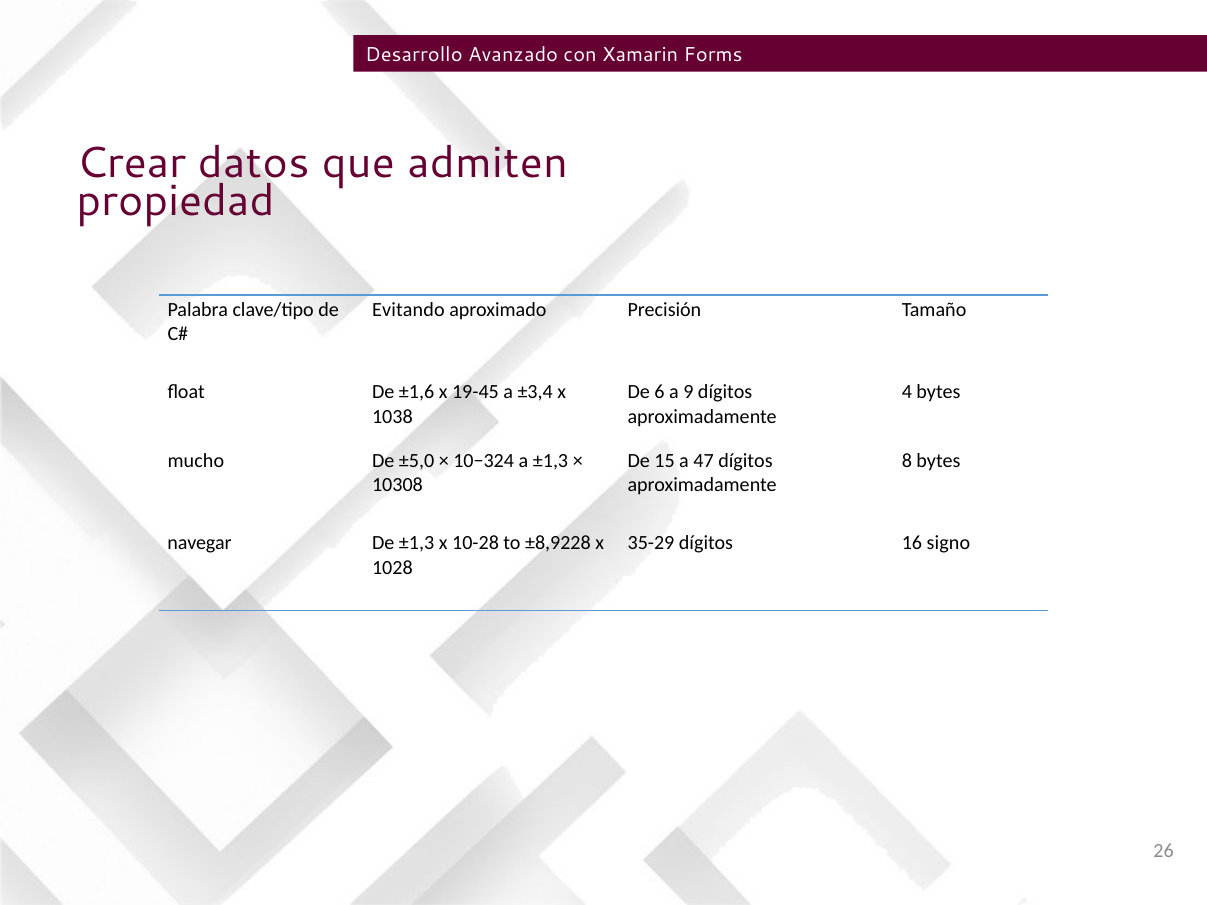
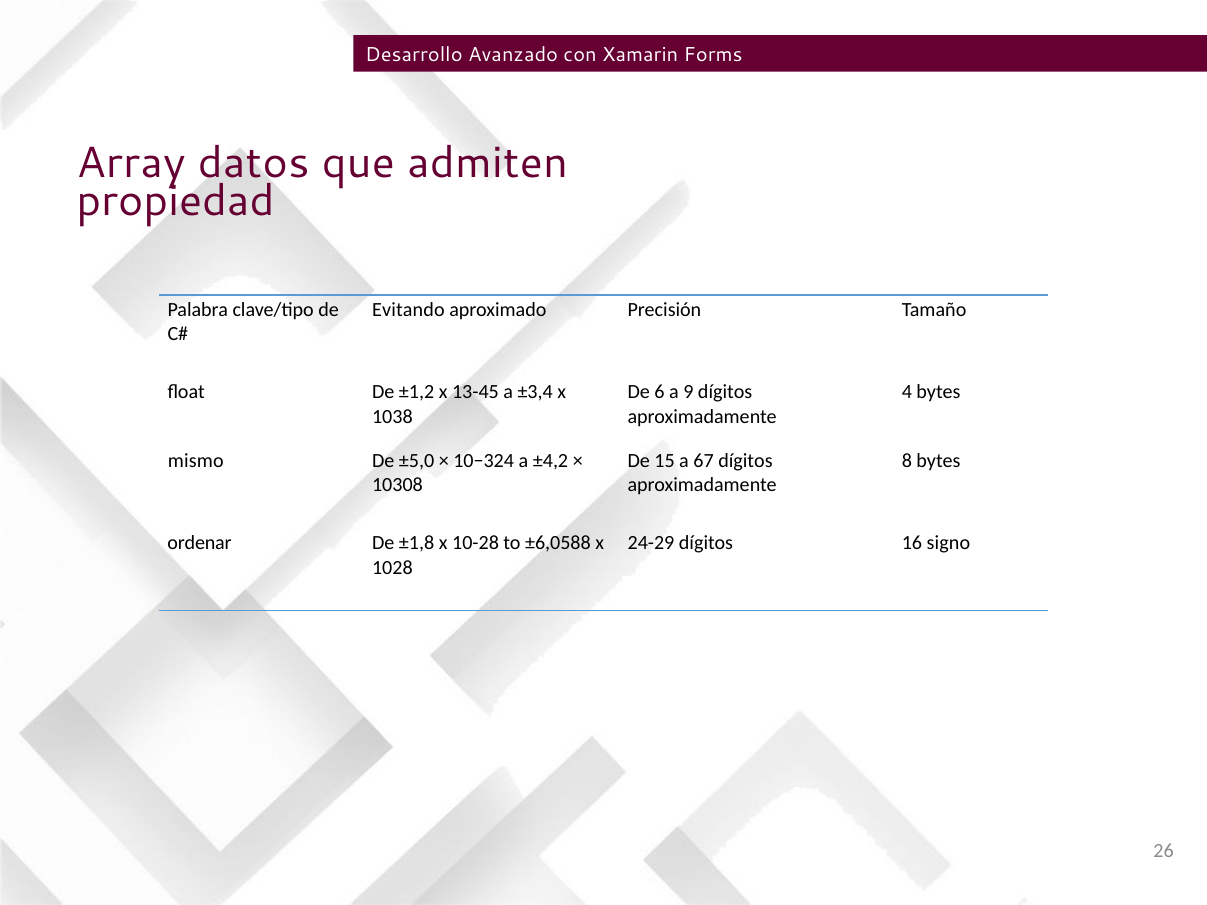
Crear: Crear -> Array (131, 163)
±1,6: ±1,6 -> ±1,2 (417, 392)
19-45: 19-45 -> 13-45 (475, 392)
mucho: mucho -> mismo (196, 461)
a ±1,3: ±1,3 -> ±4,2 (551, 461)
47: 47 -> 67 (704, 461)
navegar: navegar -> ordenar (200, 543)
De ±1,3: ±1,3 -> ±1,8 (417, 543)
±8,9228: ±8,9228 -> ±6,0588 (558, 543)
35-29: 35-29 -> 24-29 (651, 543)
